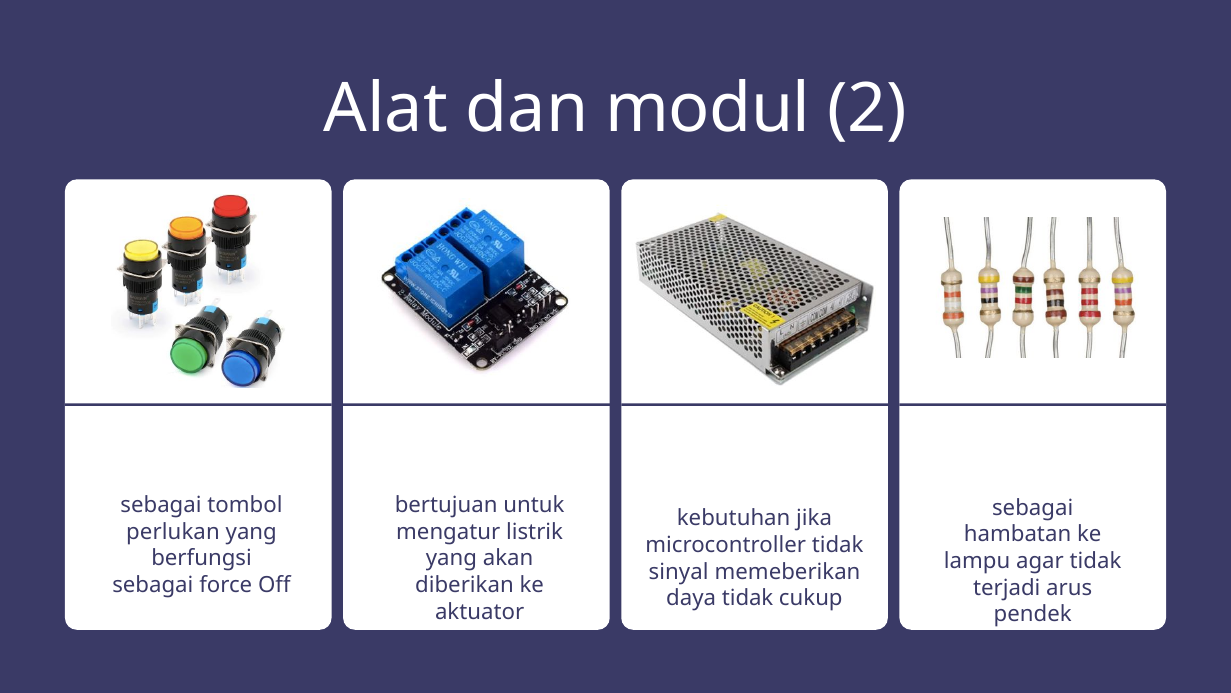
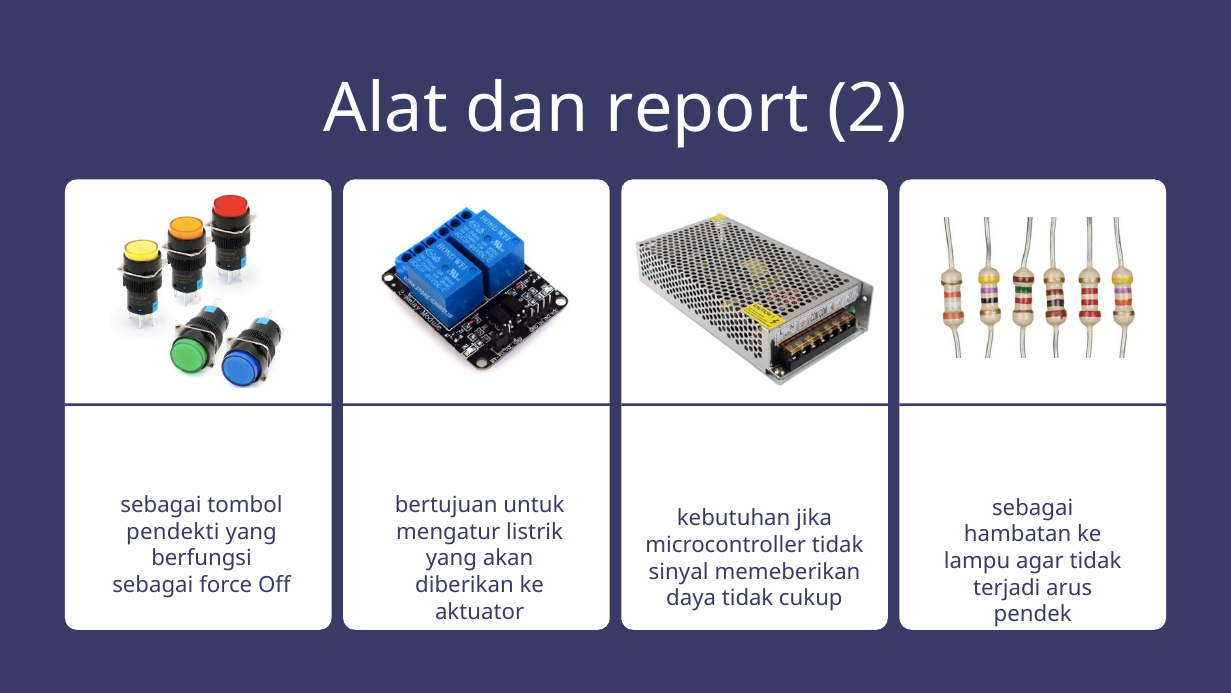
modul: modul -> report (708, 109)
perlukan: perlukan -> pendekti (173, 531)
